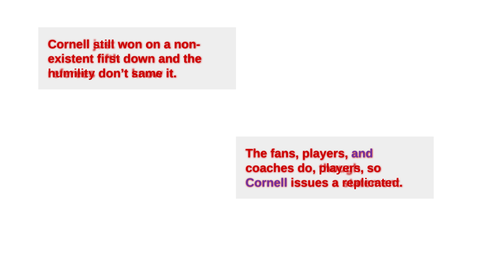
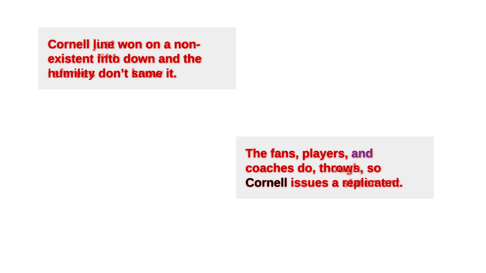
still: still -> line (104, 44)
first: first -> into (108, 59)
do players: players -> throws (341, 168)
Cornell colour: purple -> black (266, 183)
